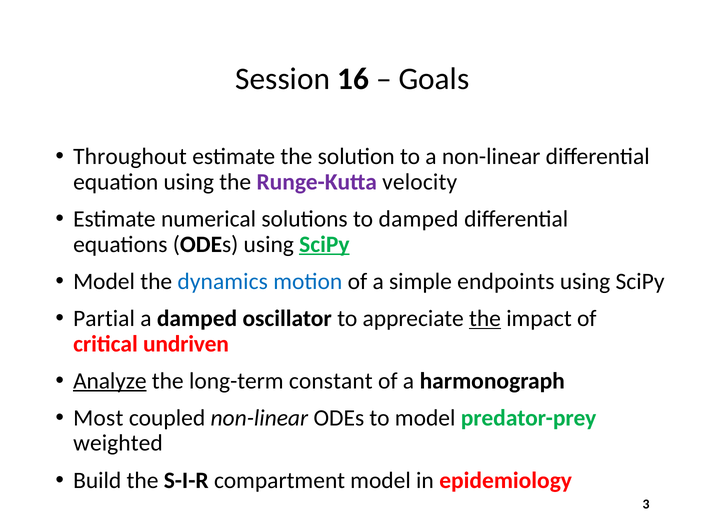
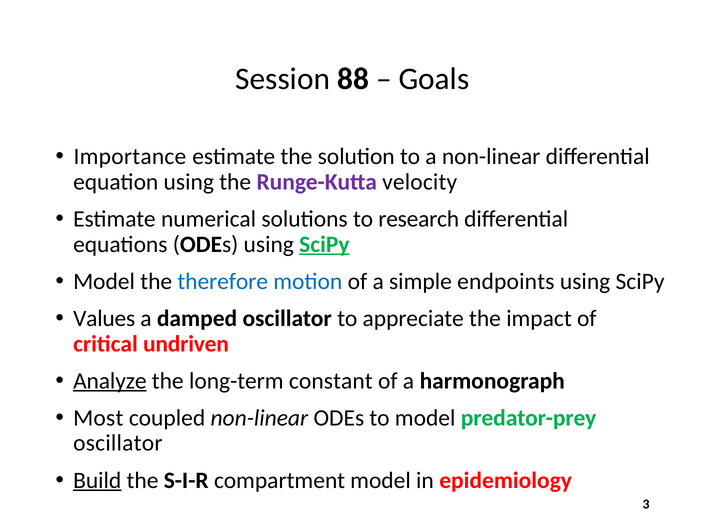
16: 16 -> 88 (353, 79)
Throughout: Throughout -> Importance (130, 157)
to damped: damped -> research (419, 219)
dynamics: dynamics -> therefore (223, 282)
Partial: Partial -> Values (104, 319)
the underline: present -> none (485, 319)
weighted: weighted -> oscillator (118, 444)
Build underline: none -> present (97, 481)
